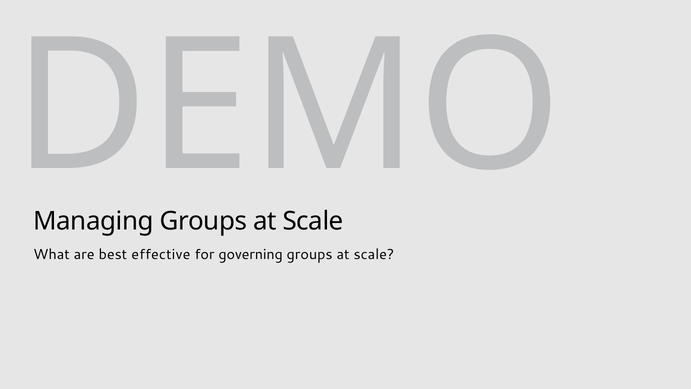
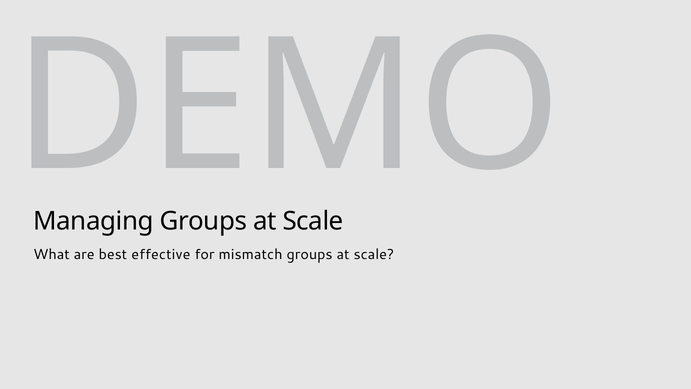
governing: governing -> mismatch (251, 254)
